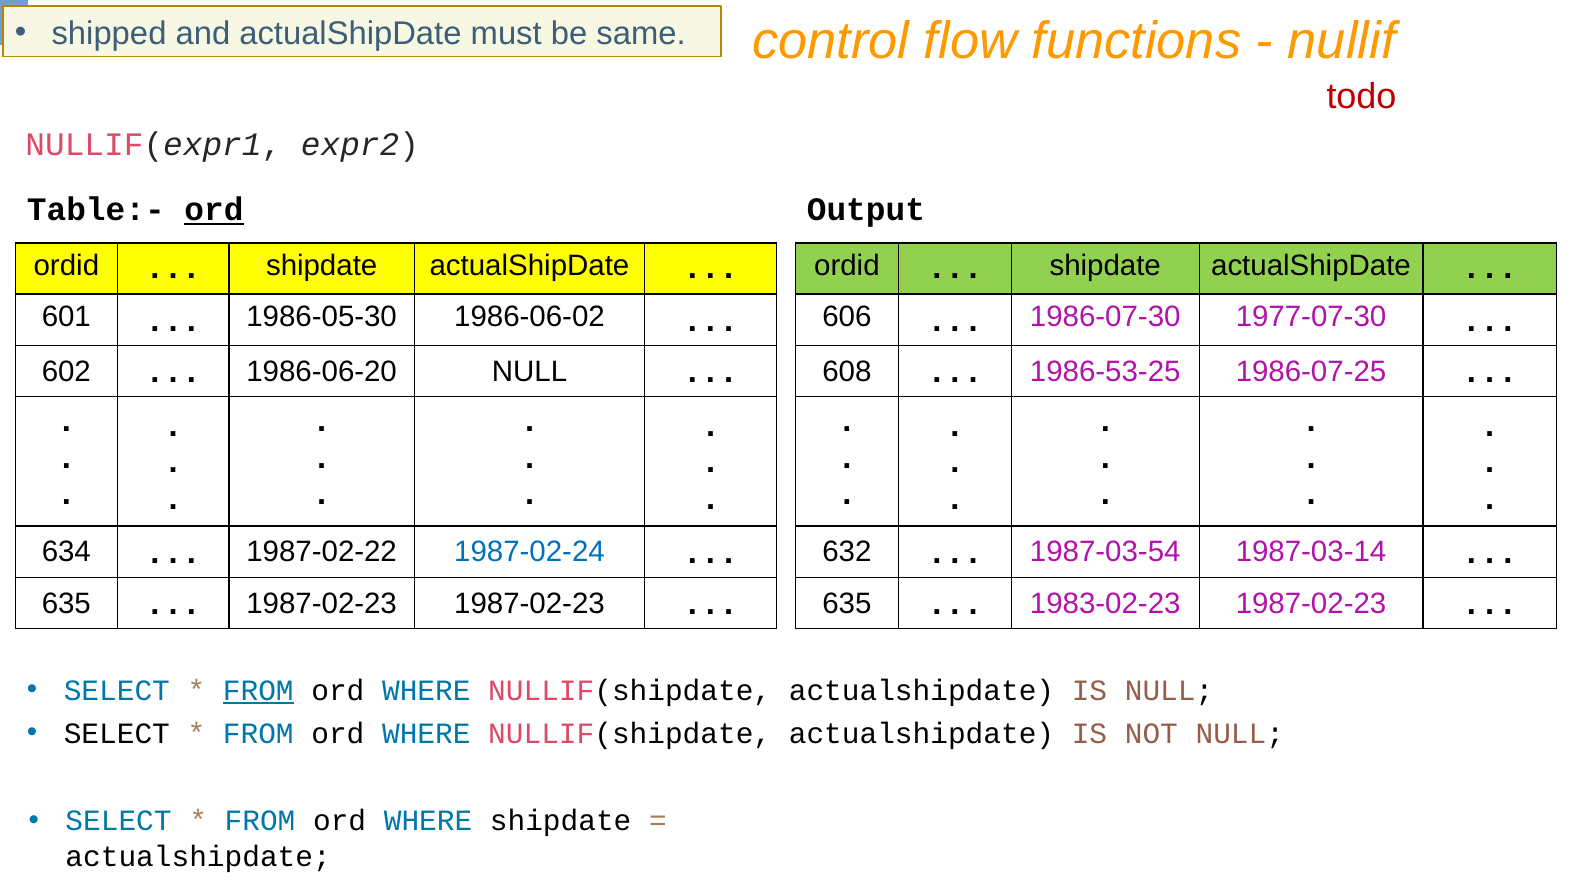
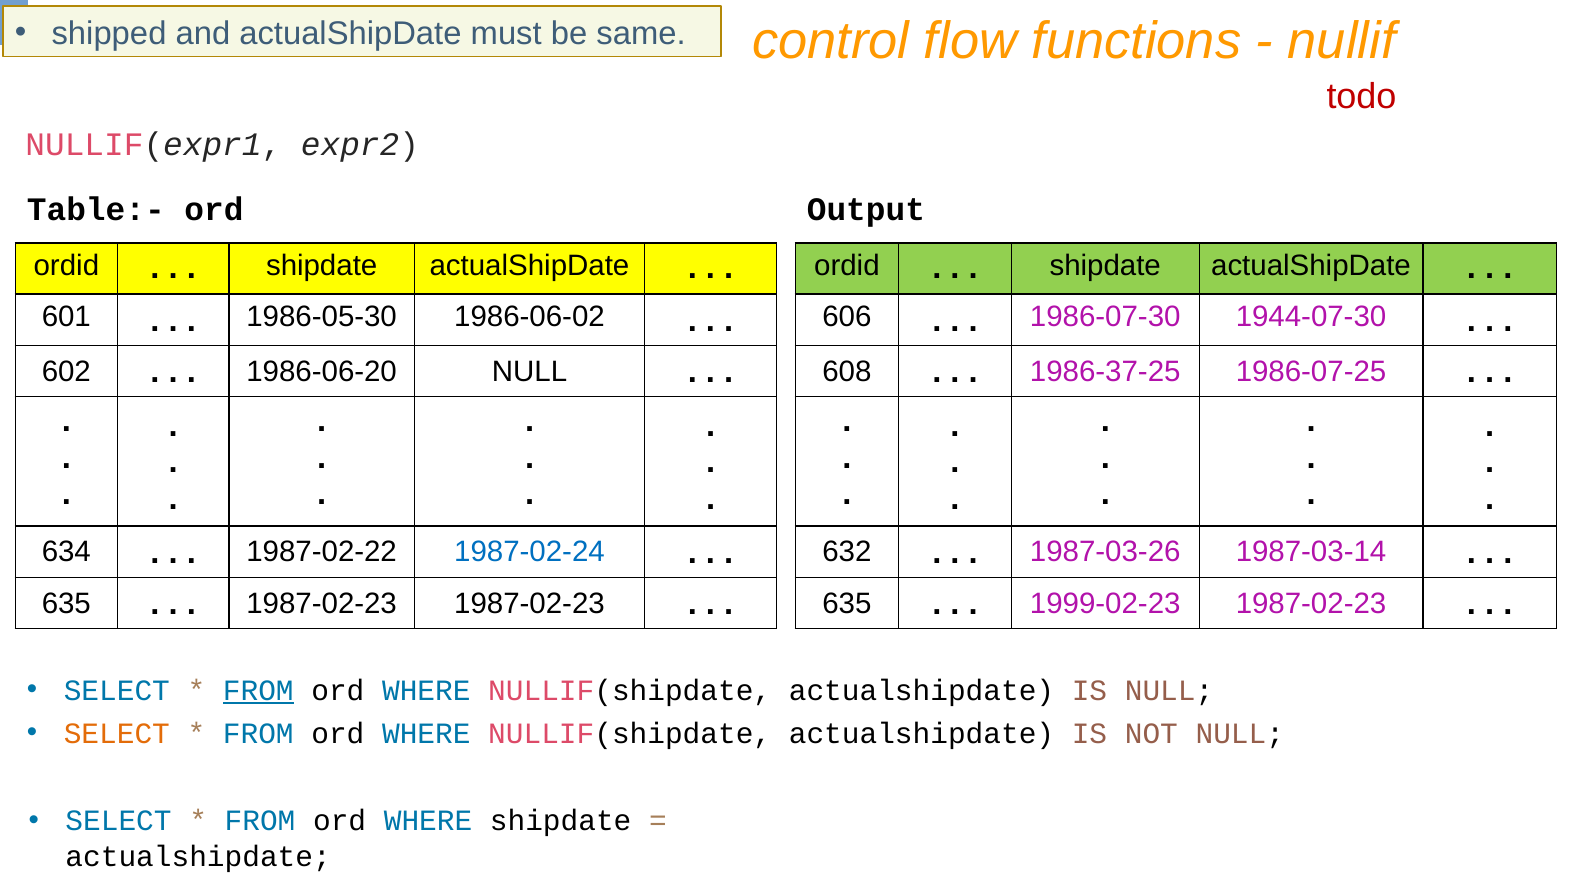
ord underline: present -> none (214, 210)
1977-07-30: 1977-07-30 -> 1944-07-30 (1311, 317)
1986-53-25: 1986-53-25 -> 1986-37-25 (1105, 371)
1987-03-54: 1987-03-54 -> 1987-03-26 (1105, 552)
1983-02-23: 1983-02-23 -> 1999-02-23 (1105, 603)
SELECT colour: black -> orange (117, 734)
